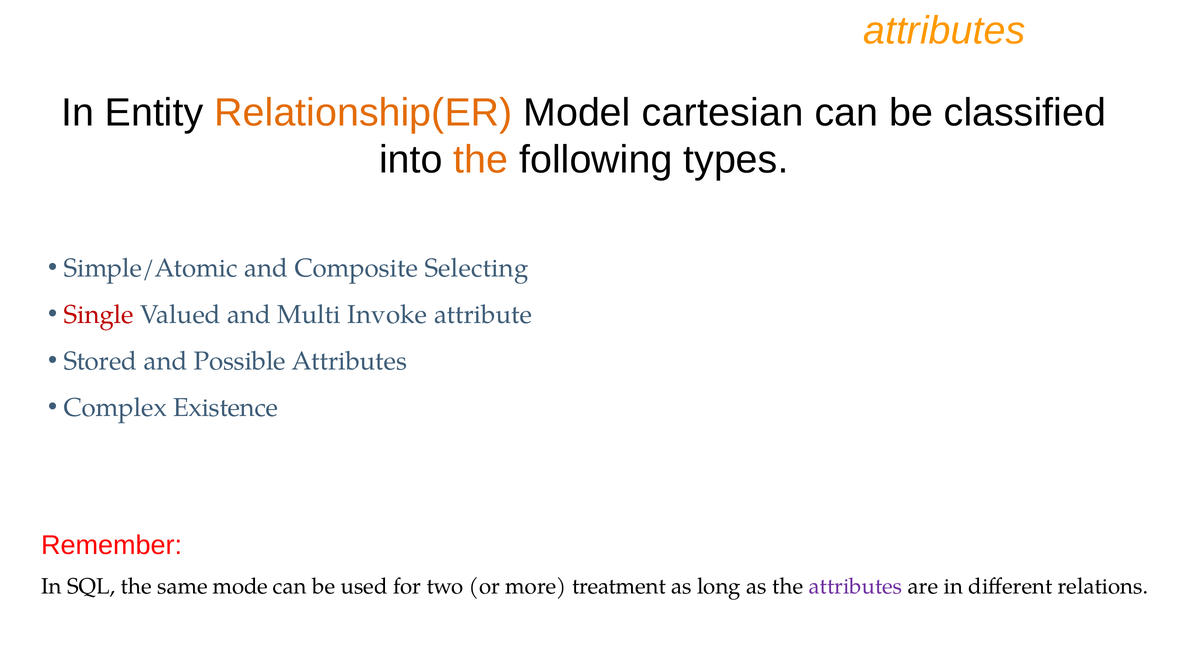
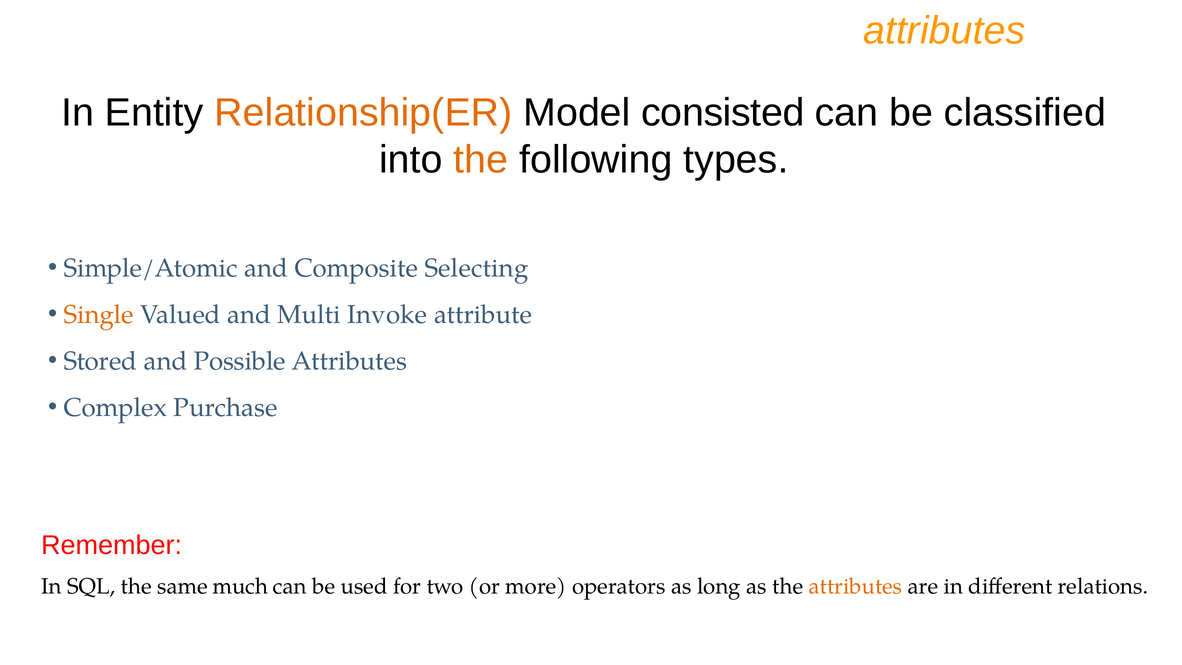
cartesian: cartesian -> consisted (723, 113)
Single colour: red -> orange (99, 315)
Existence: Existence -> Purchase (226, 408)
mode: mode -> much (241, 586)
treatment: treatment -> operators (619, 586)
attributes colour: purple -> orange (856, 586)
